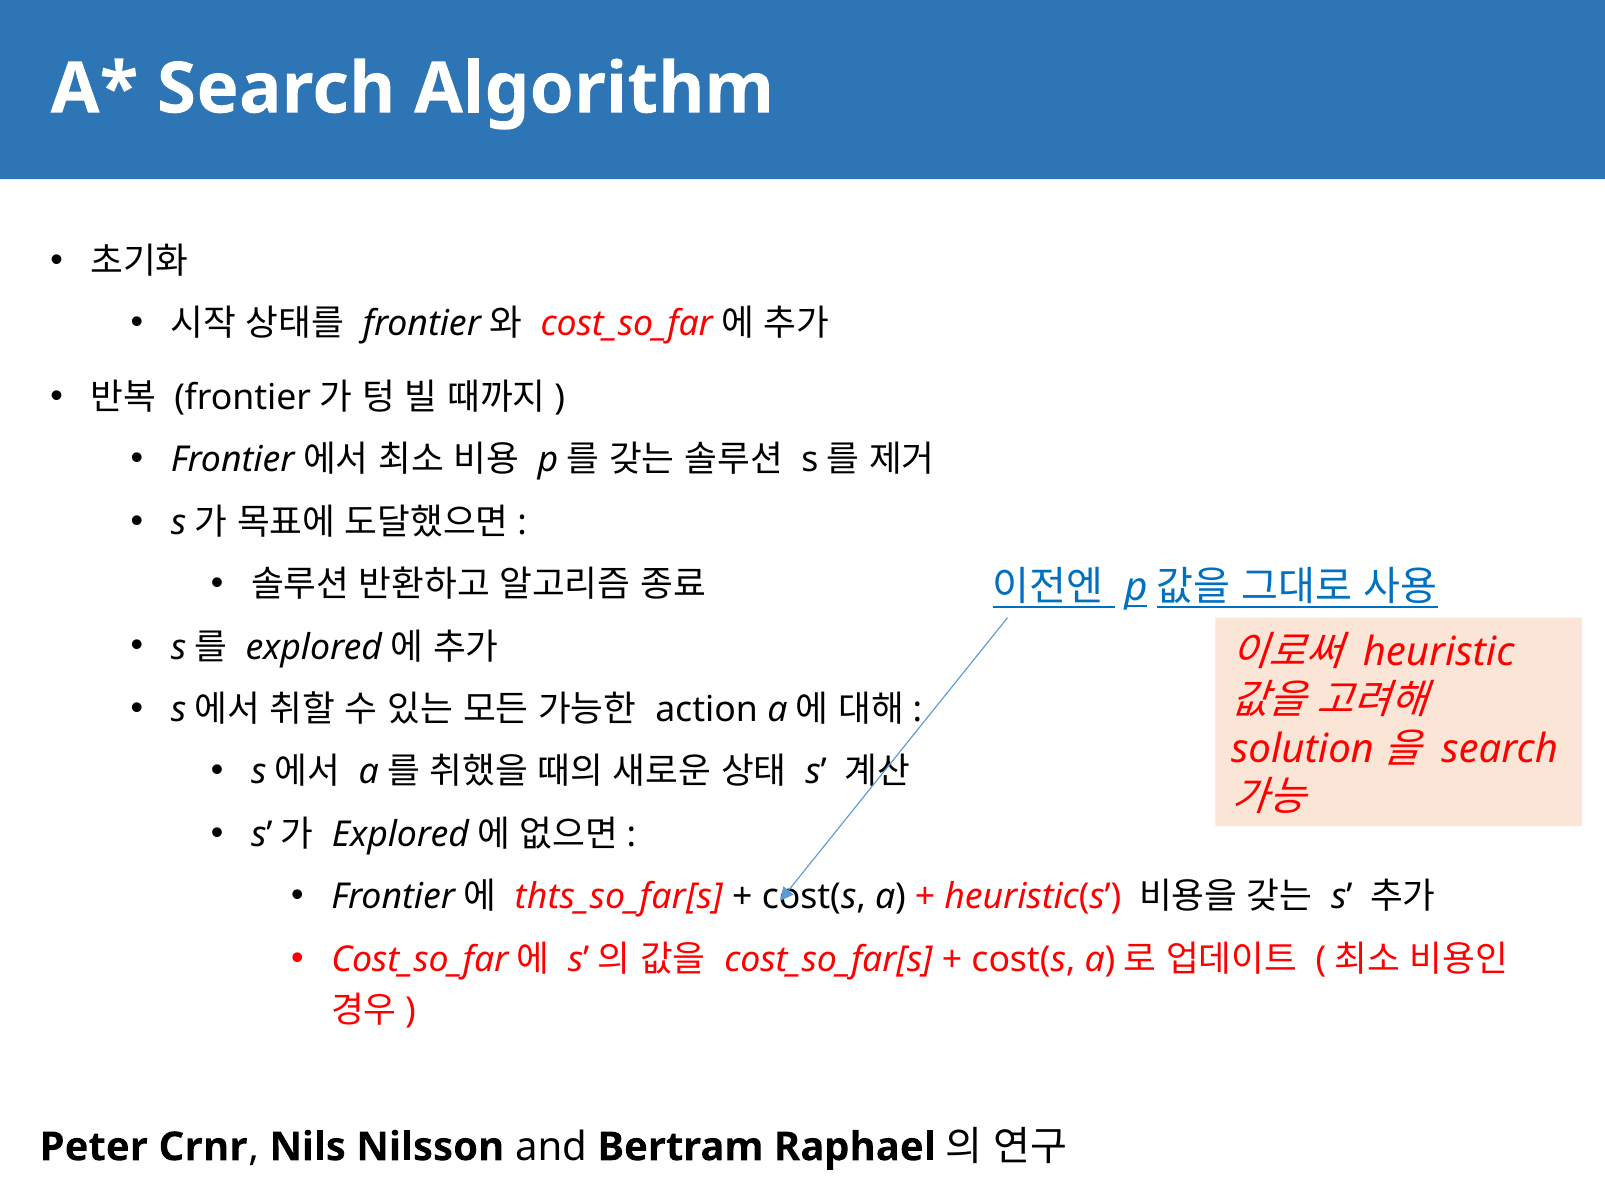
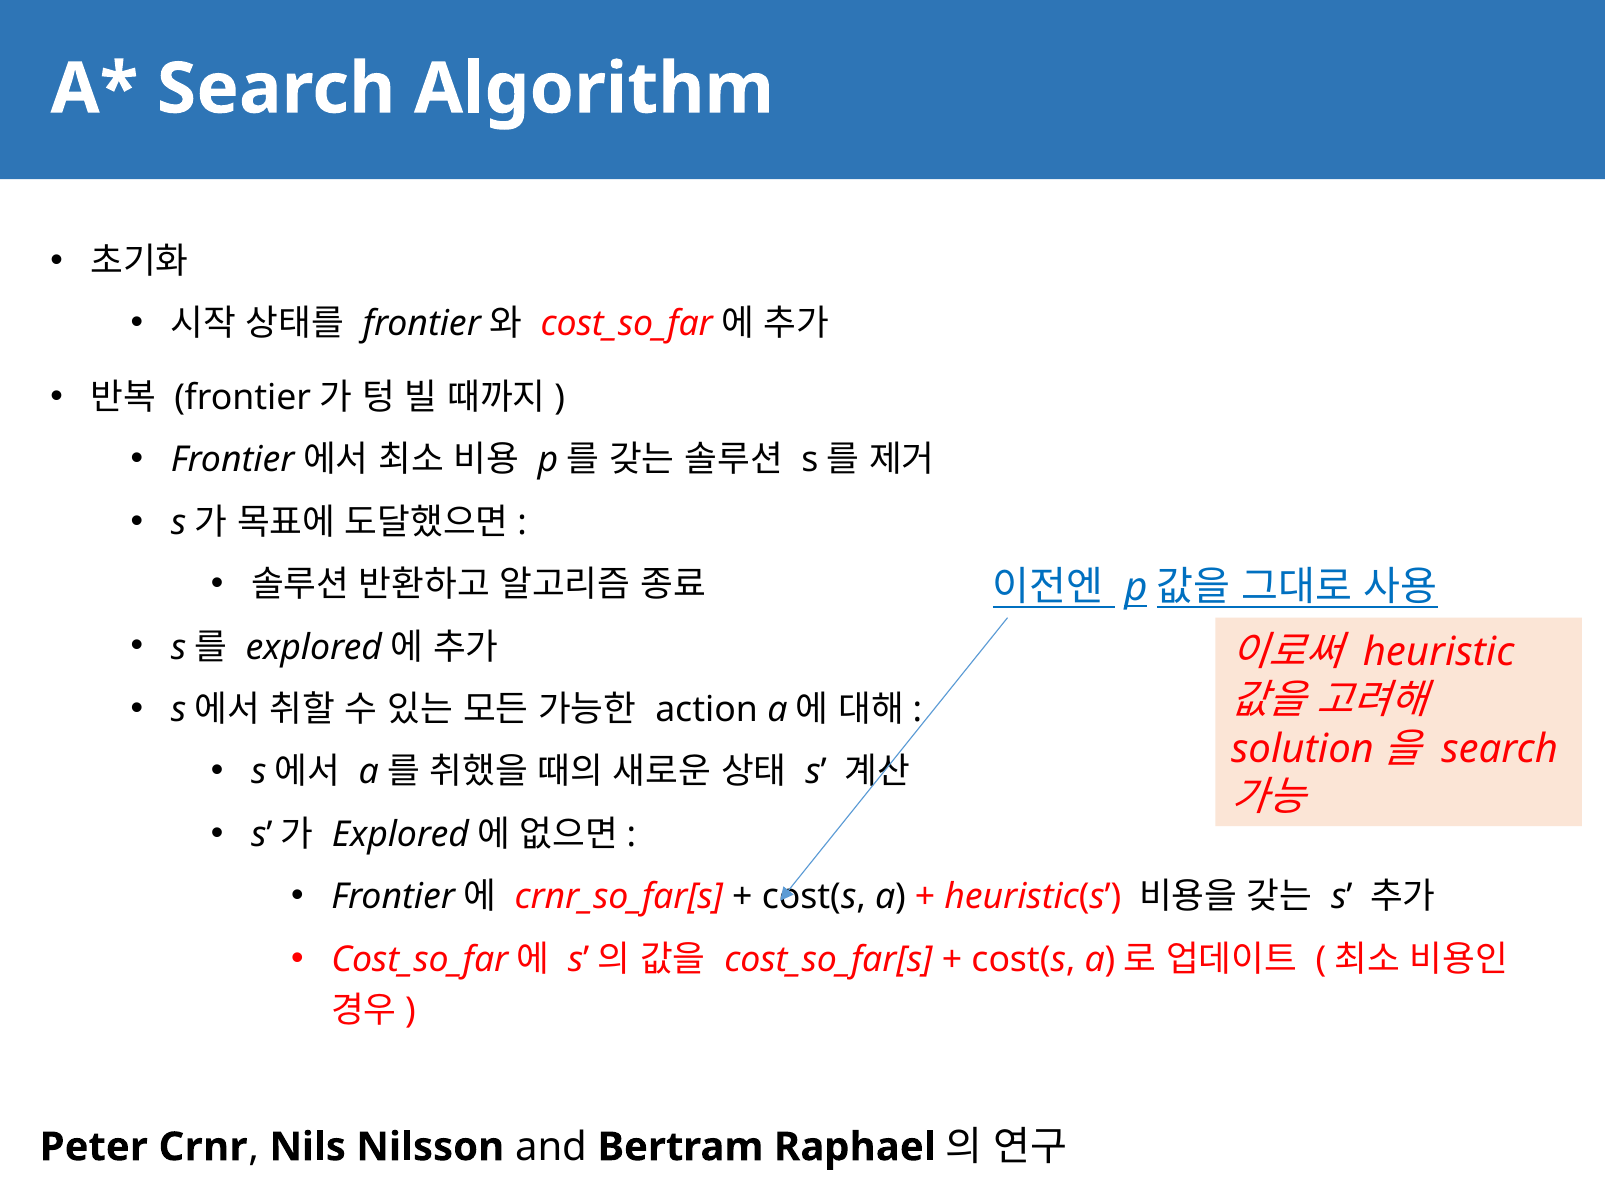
thts_so_far[s: thts_so_far[s -> crnr_so_far[s (619, 897)
